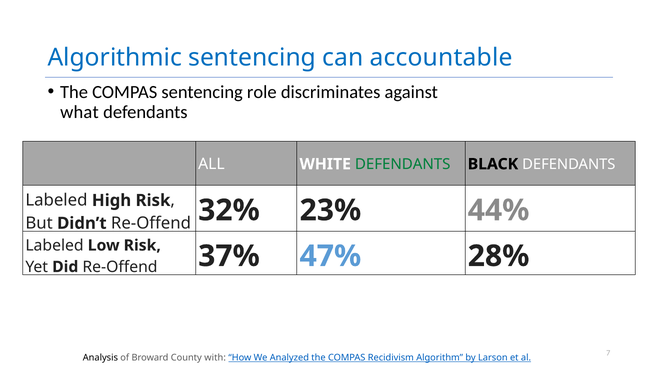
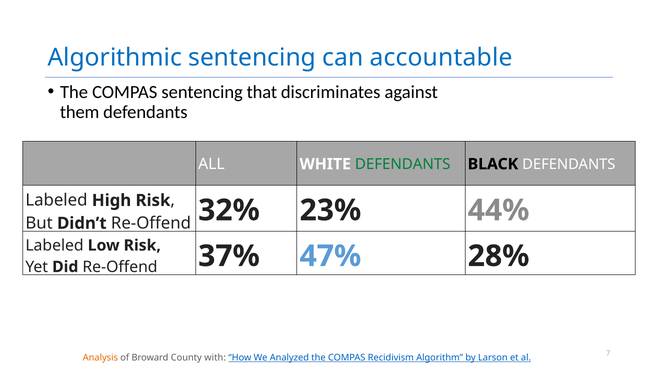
role: role -> that (262, 92)
what: what -> them (80, 112)
Analysis colour: black -> orange (100, 358)
